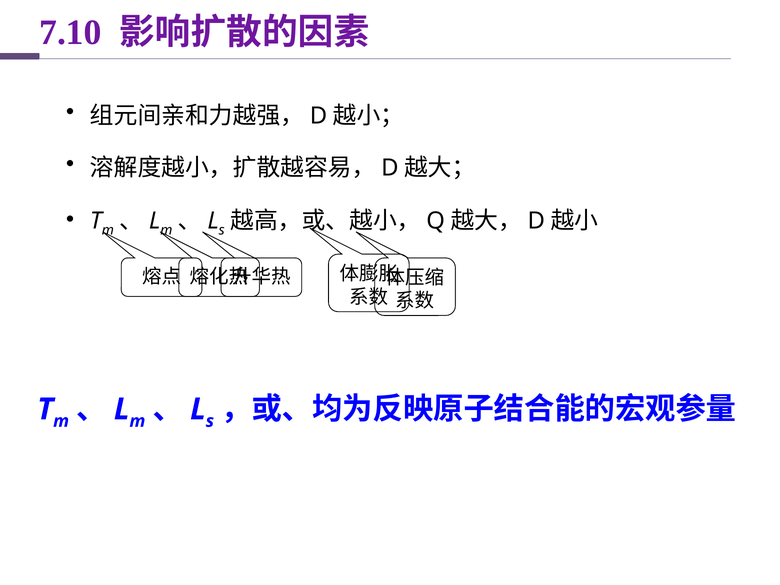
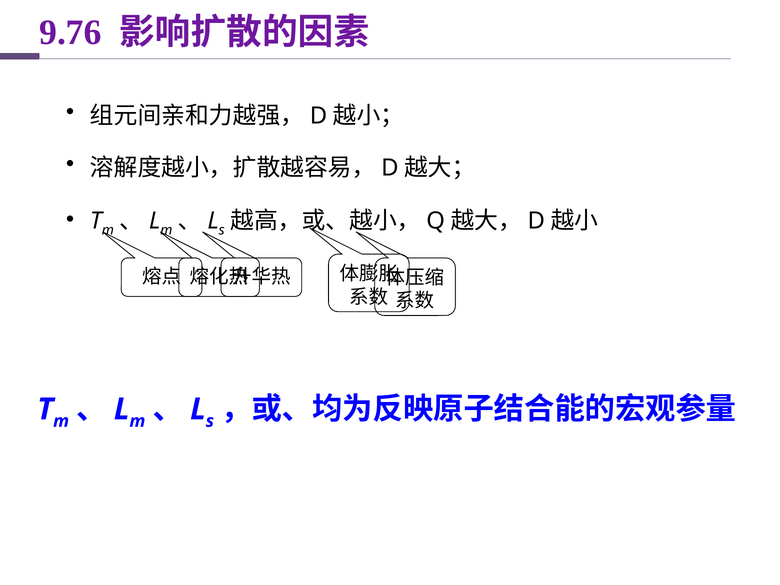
7.10: 7.10 -> 9.76 (70, 33)
